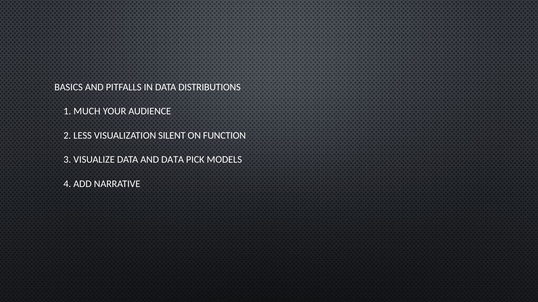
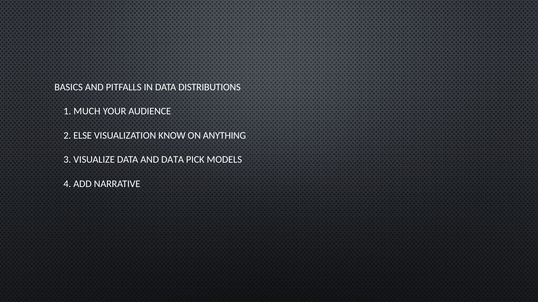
LESS: LESS -> ELSE (83, 136)
SILENT: SILENT -> KNOW (172, 136)
FUNCTION: FUNCTION -> ANYTHING (224, 136)
